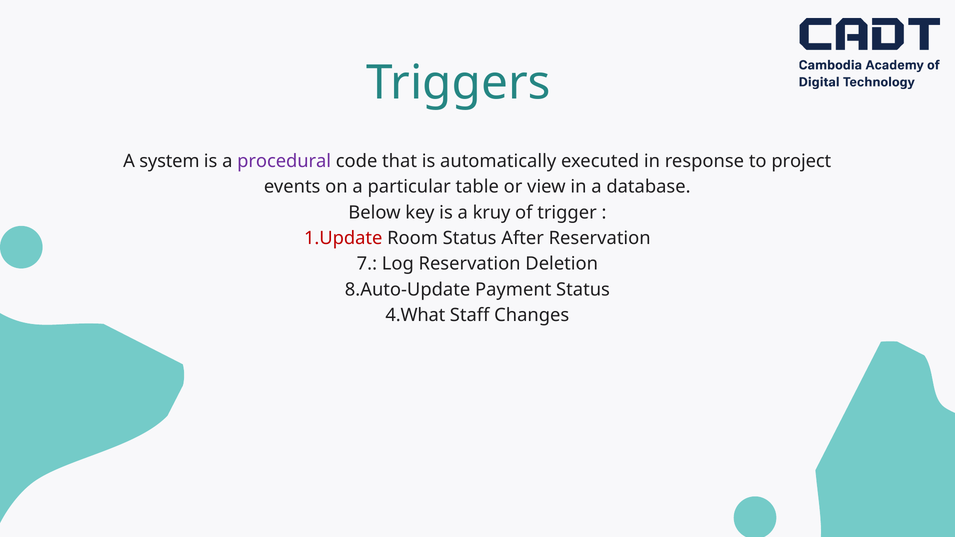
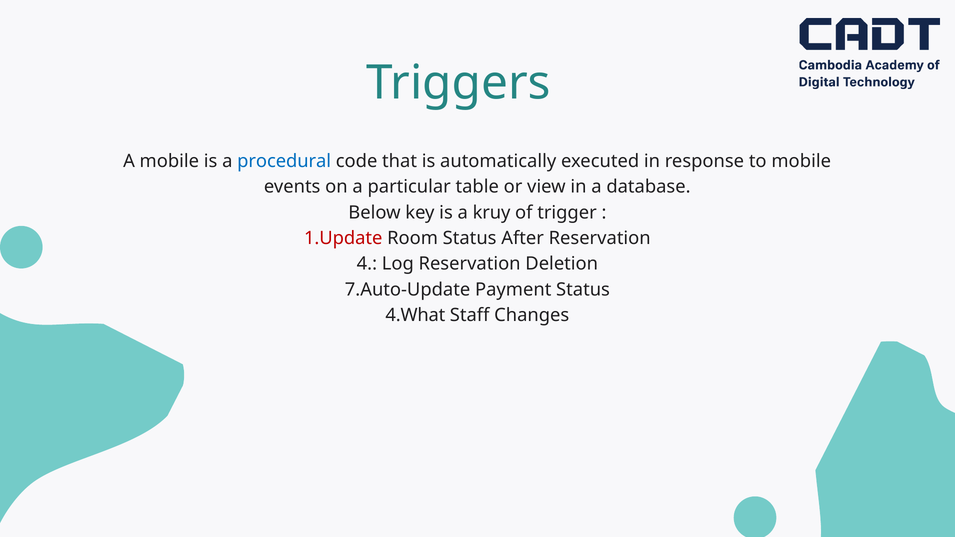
A system: system -> mobile (169, 161)
procedural colour: purple -> blue (284, 161)
to project: project -> mobile (801, 161)
7: 7 -> 4 (367, 264)
8.Auto-Update: 8.Auto-Update -> 7.Auto-Update (408, 290)
